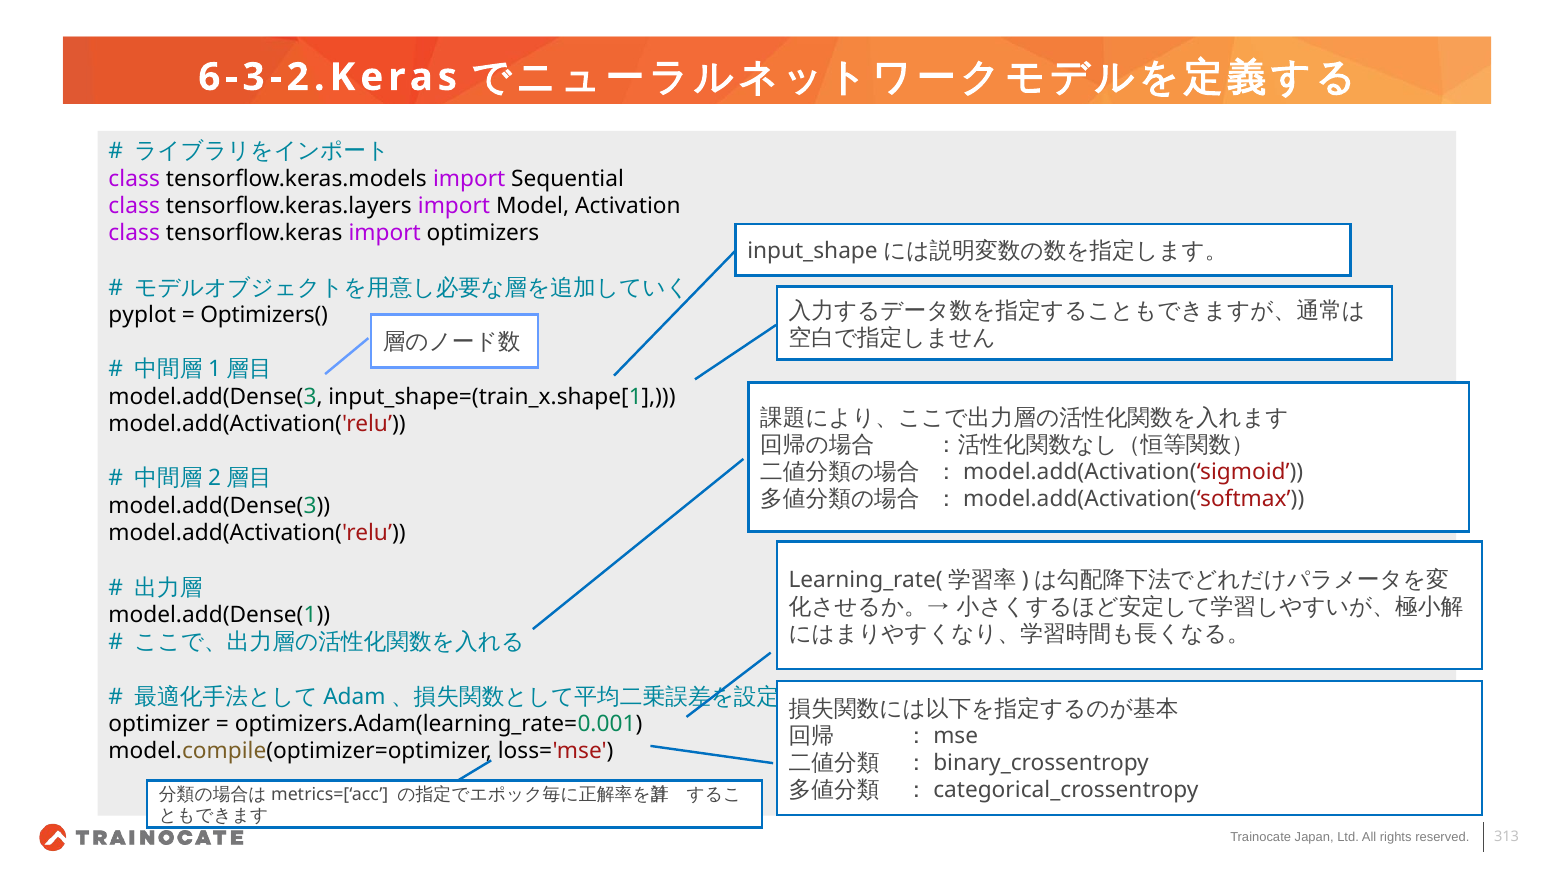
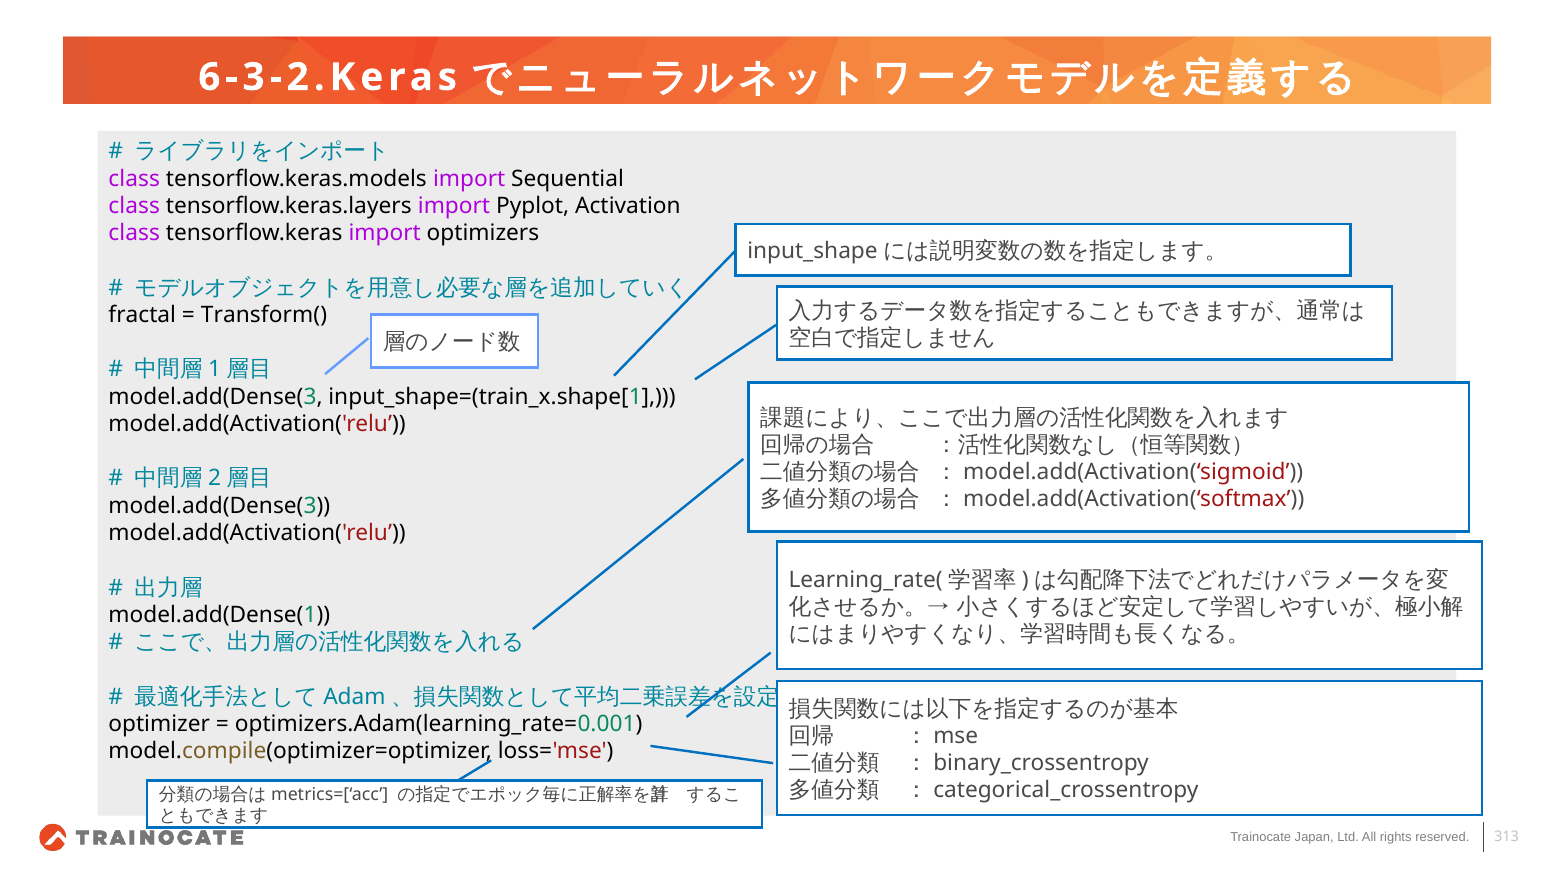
Model: Model -> Pyplot (533, 206)
pyplot: pyplot -> fractal (142, 315)
Optimizers(: Optimizers( -> Transform( (264, 315)
